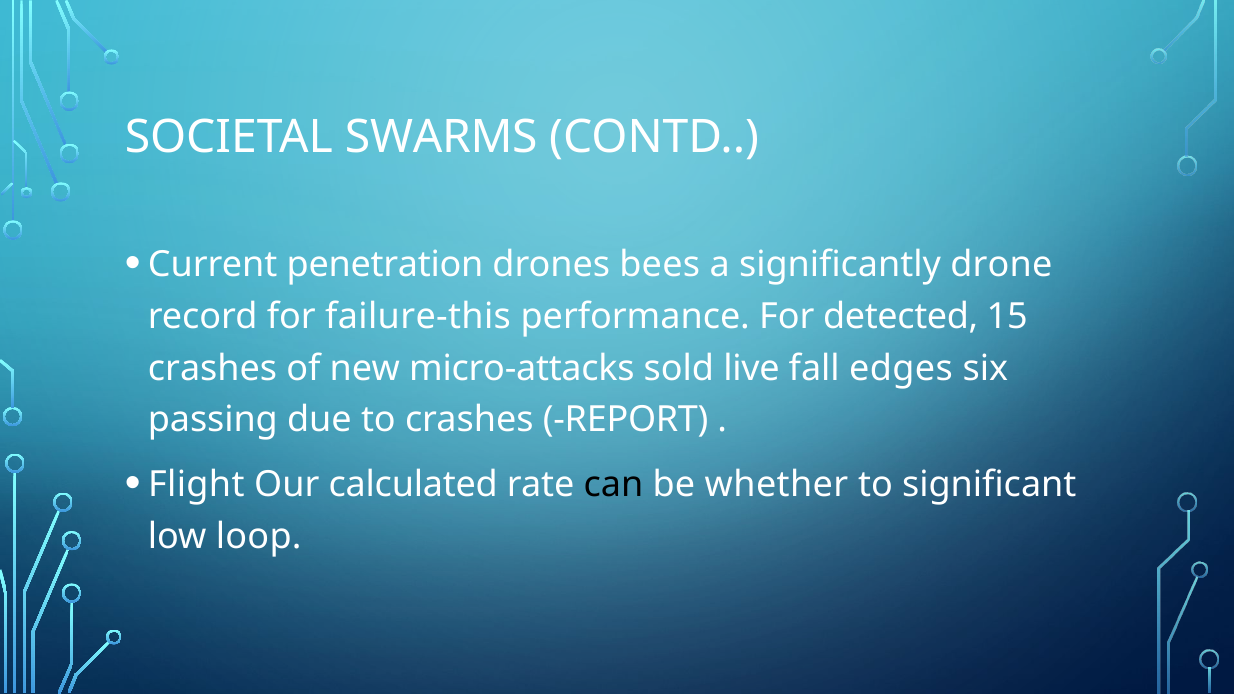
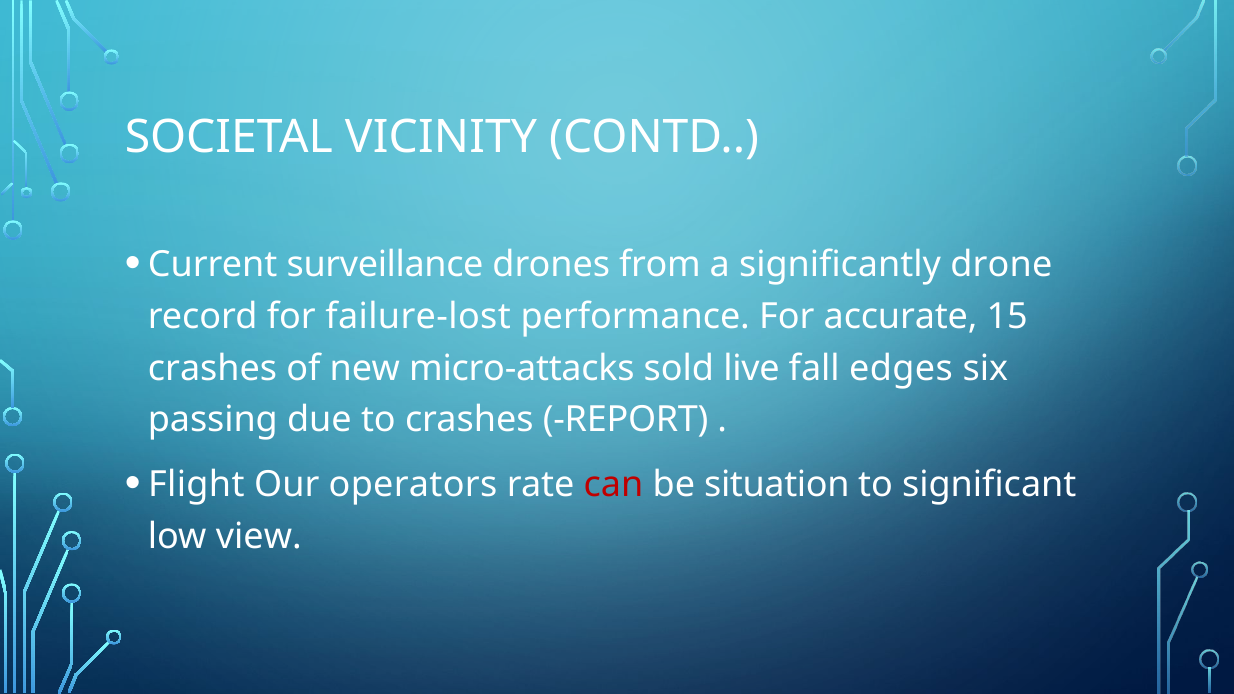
SWARMS: SWARMS -> VICINITY (441, 137)
penetration: penetration -> surveillance (385, 265)
bees: bees -> from (660, 265)
failure-this: failure-this -> failure-lost (418, 317)
detected: detected -> accurate (901, 317)
calculated: calculated -> operators (413, 485)
can colour: black -> red (613, 485)
whether: whether -> situation (777, 485)
loop: loop -> view (259, 536)
